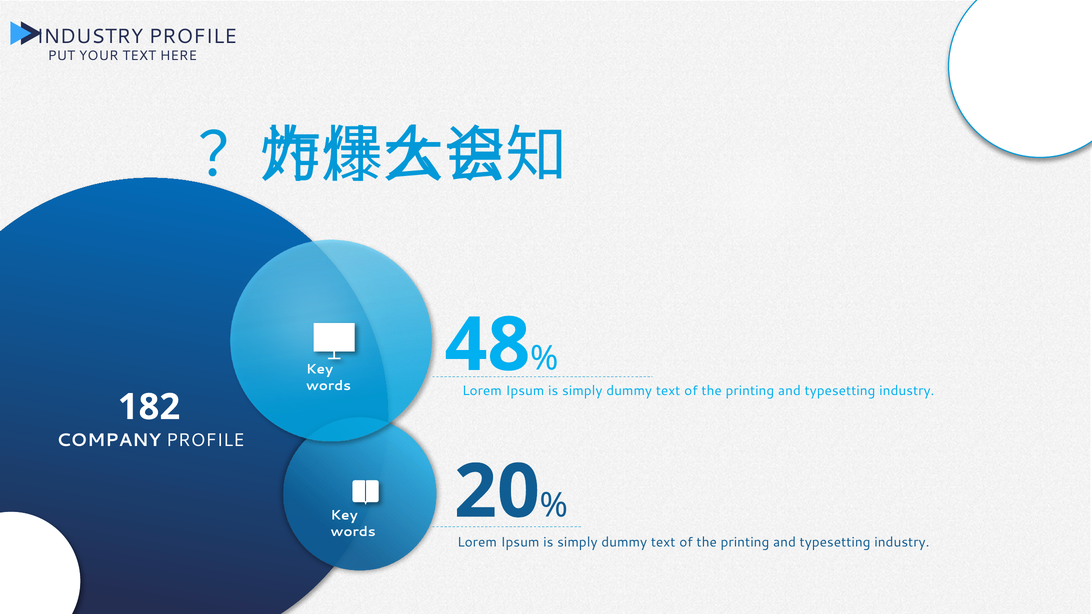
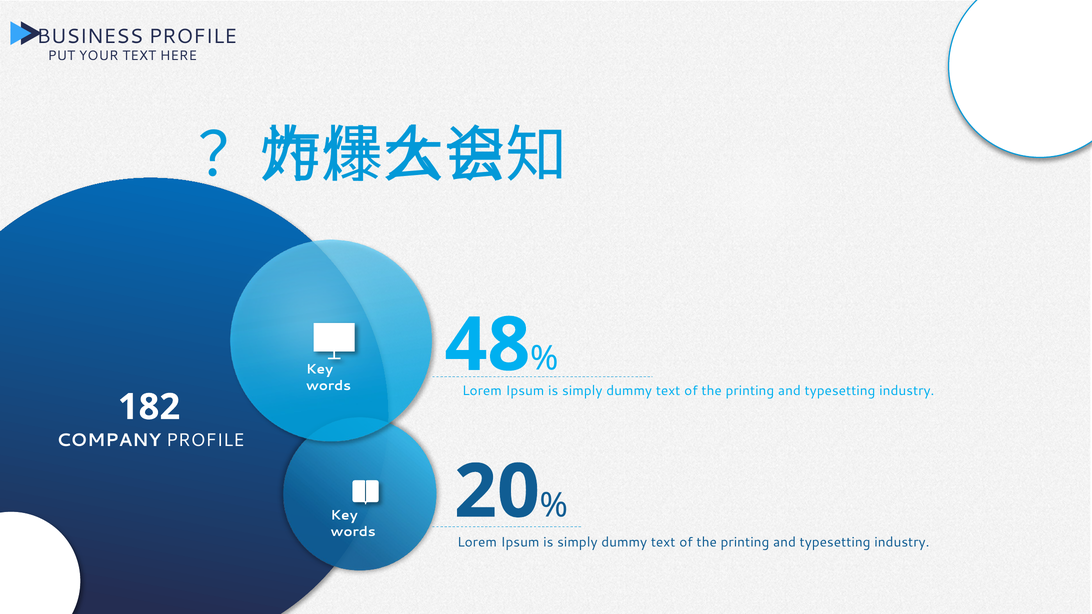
INDUSTRY: INDUSTRY -> BUSINESS (90, 36)
